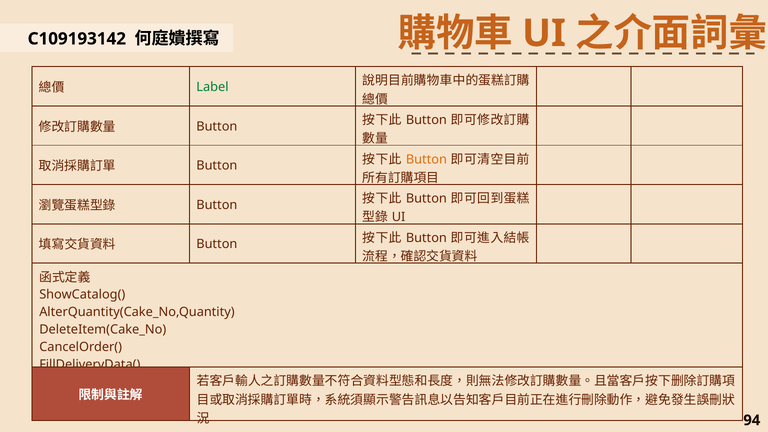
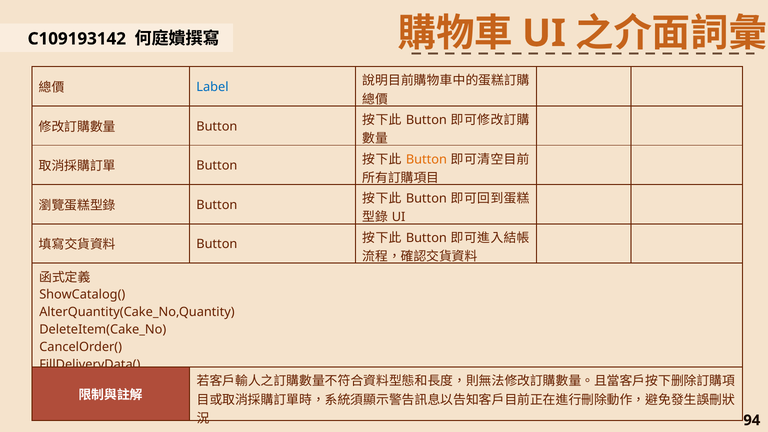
Label colour: green -> blue (212, 87)
